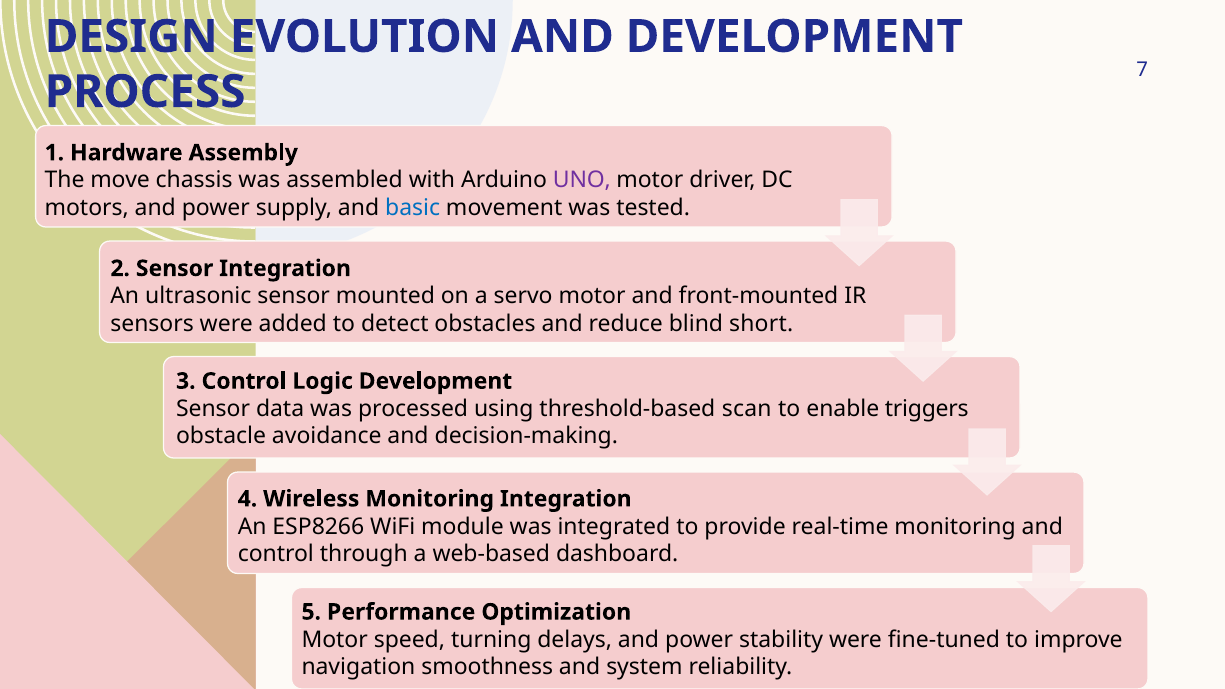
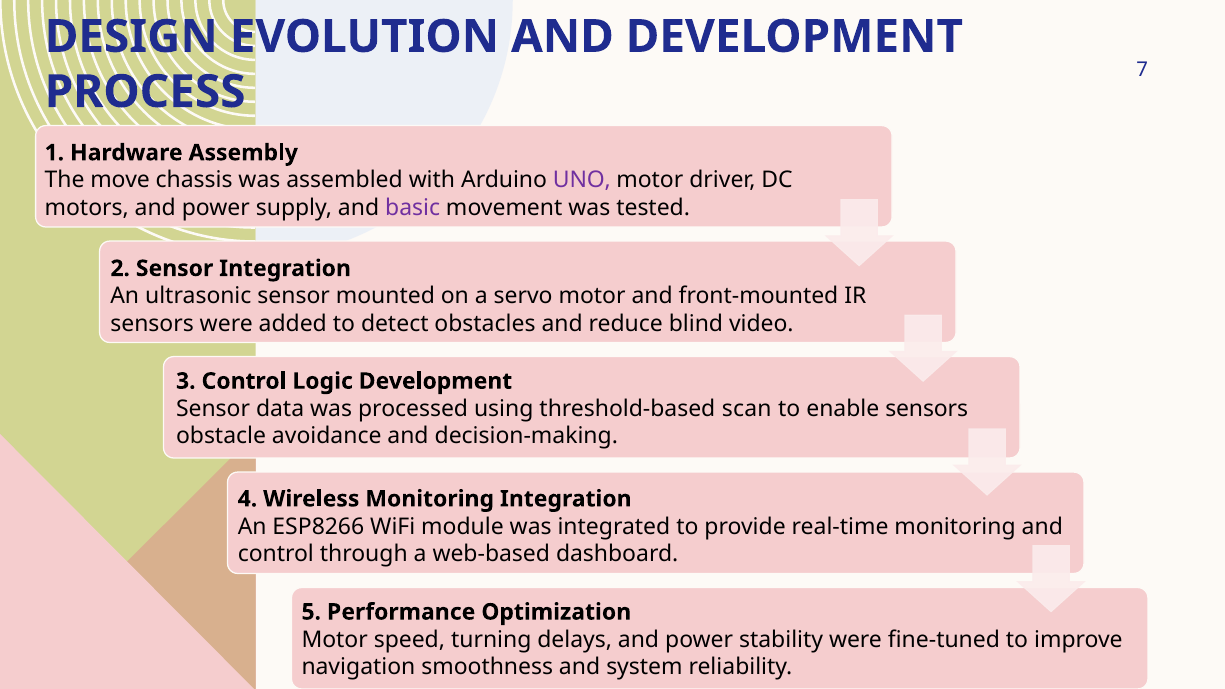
basic colour: blue -> purple (413, 208)
short: short -> video (761, 324)
enable triggers: triggers -> sensors (927, 409)
